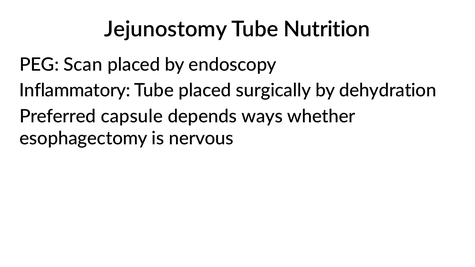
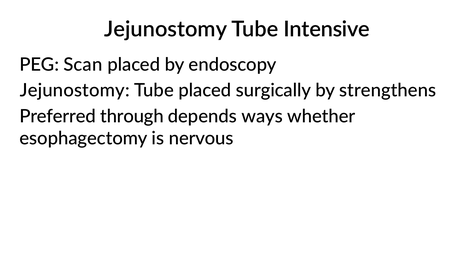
Nutrition: Nutrition -> Intensive (327, 29)
Inflammatory: Inflammatory -> Jejunostomy (75, 91)
dehydration: dehydration -> strengthens (388, 91)
capsule: capsule -> through (132, 116)
